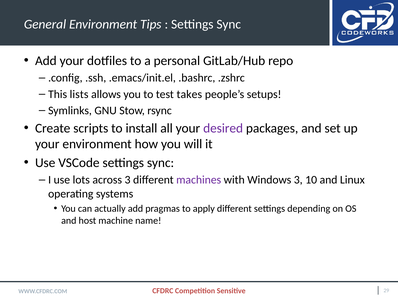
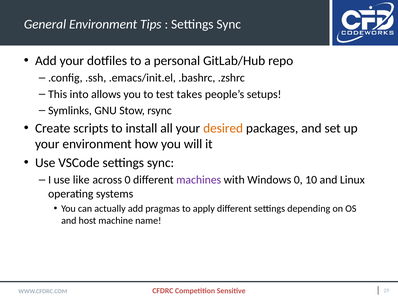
lists: lists -> into (79, 94)
desired colour: purple -> orange (223, 128)
lots: lots -> like (81, 180)
across 3: 3 -> 0 (128, 180)
Windows 3: 3 -> 0 (298, 180)
